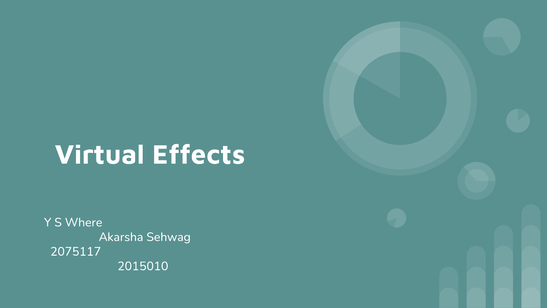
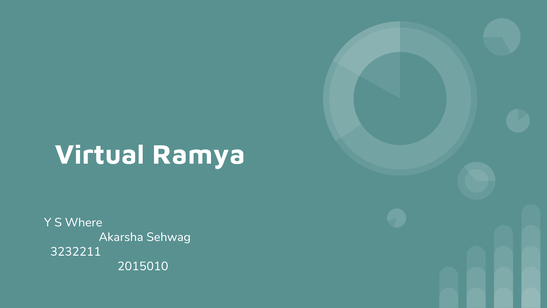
Effects: Effects -> Ramya (199, 154)
2075117: 2075117 -> 3232211 (76, 251)
